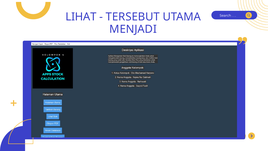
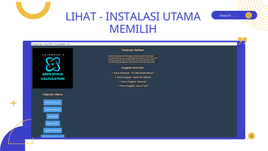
TERSEBUT: TERSEBUT -> INSTALASI (133, 17)
MENJADI: MENJADI -> MEMILIH (133, 29)
